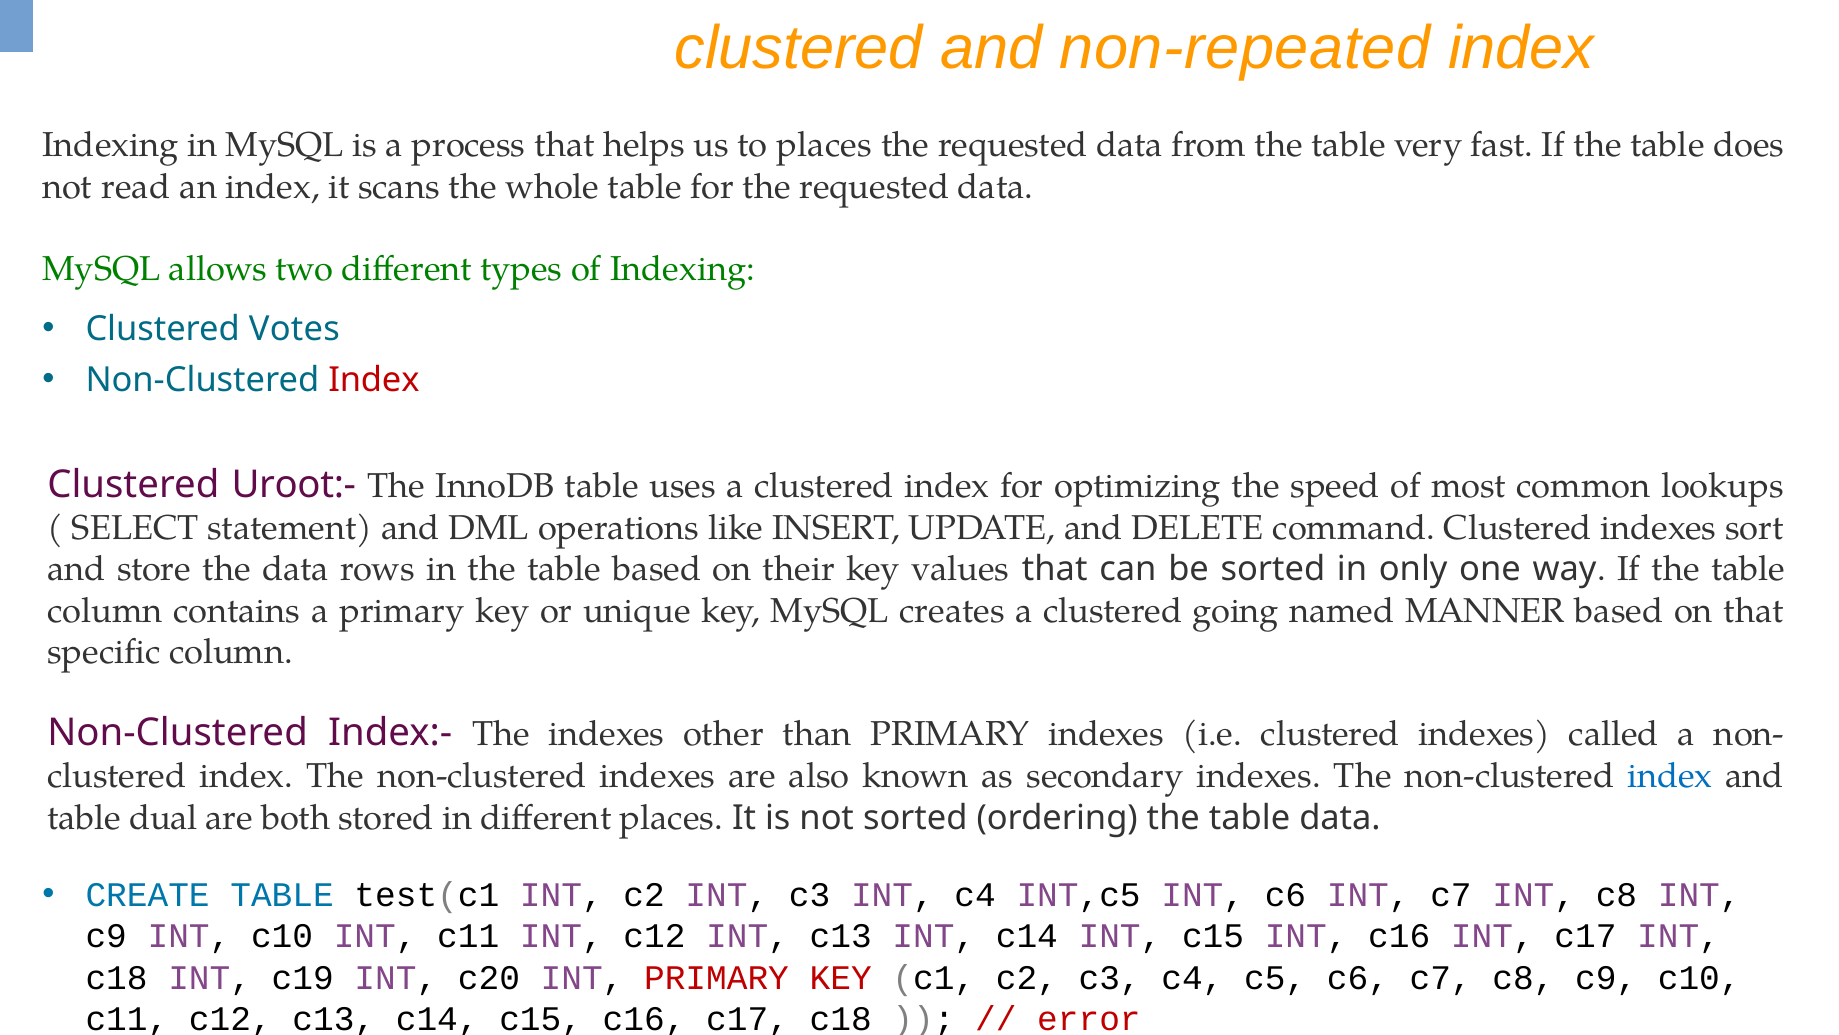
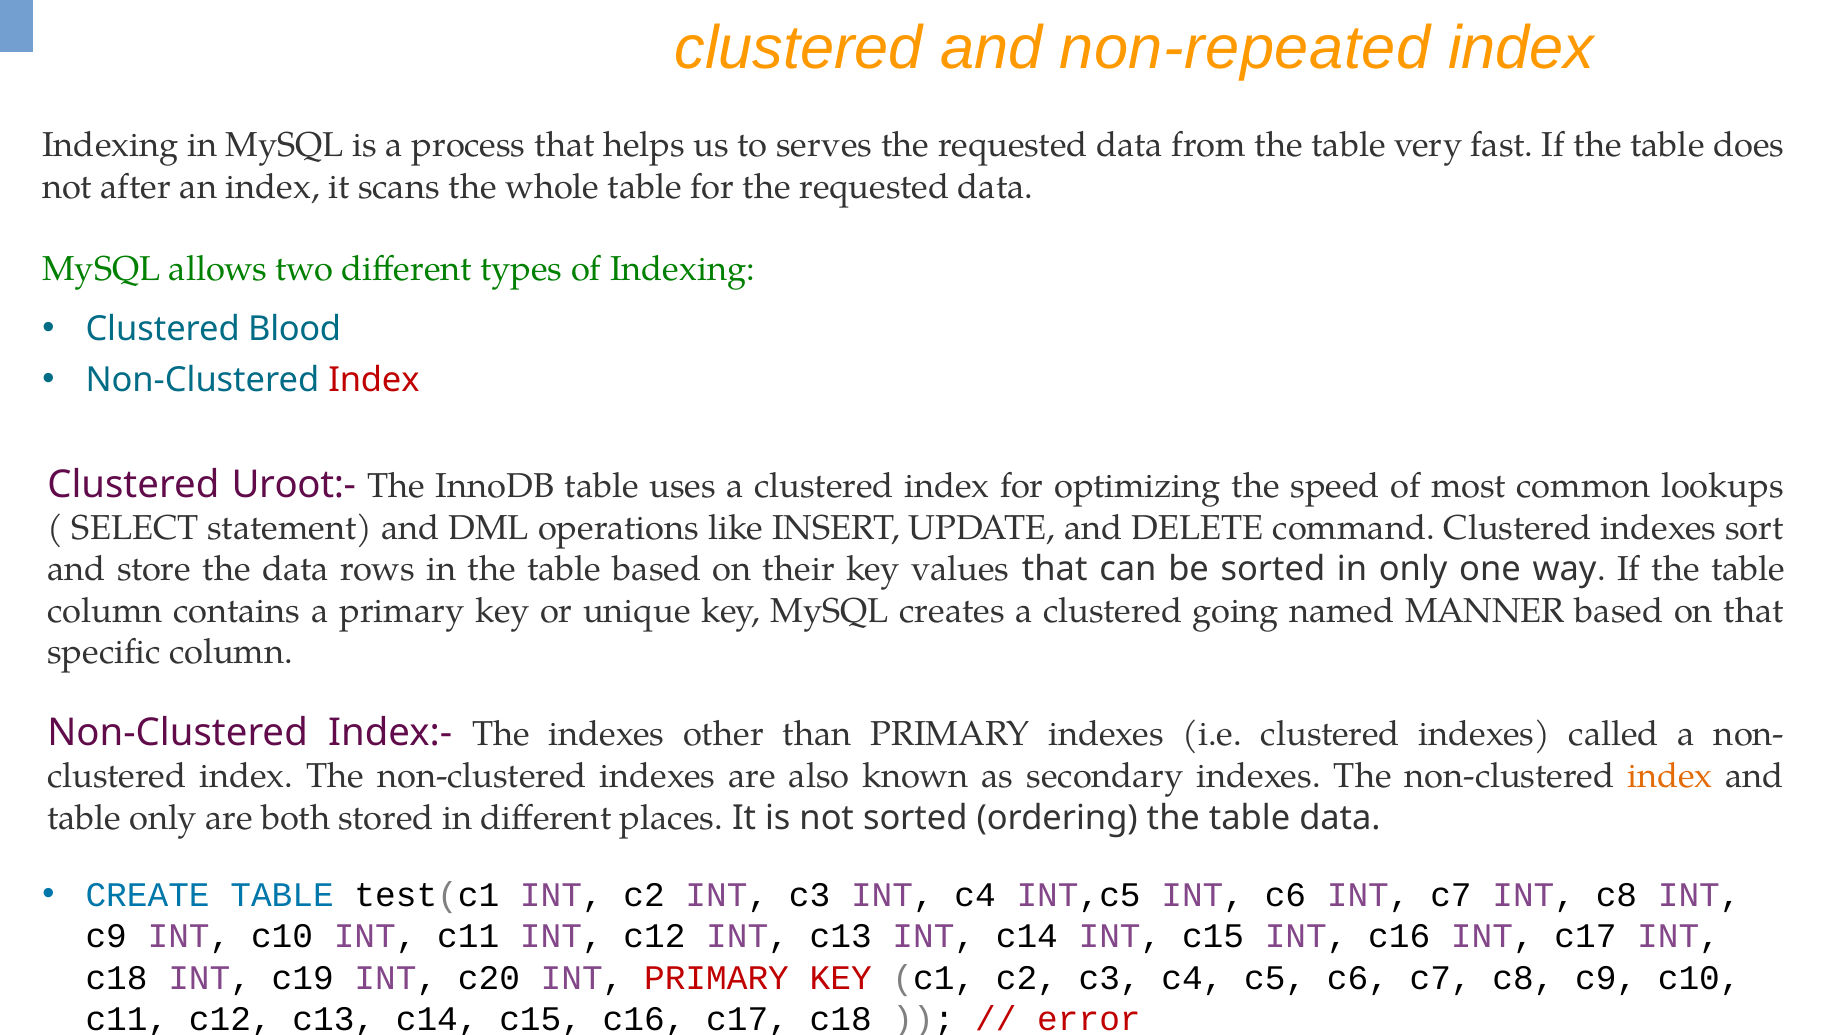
to places: places -> serves (824, 145)
read: read -> after (136, 187)
Votes: Votes -> Blood (295, 329)
index colour: blue -> orange (1670, 776)
table dual: dual -> only (163, 817)
